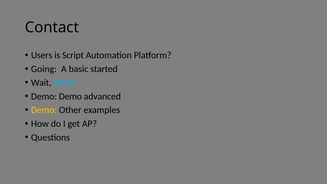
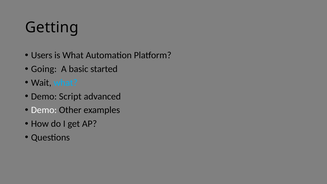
Contact: Contact -> Getting (52, 27)
is Script: Script -> What (73, 55)
Demo Demo: Demo -> Script (70, 96)
Demo colour: yellow -> white (44, 110)
